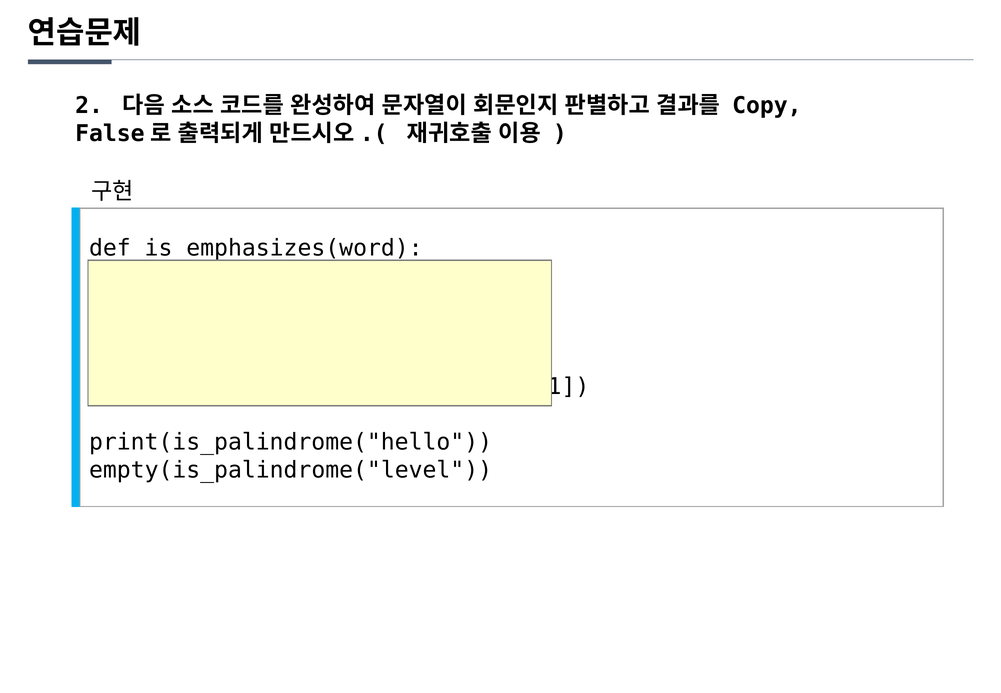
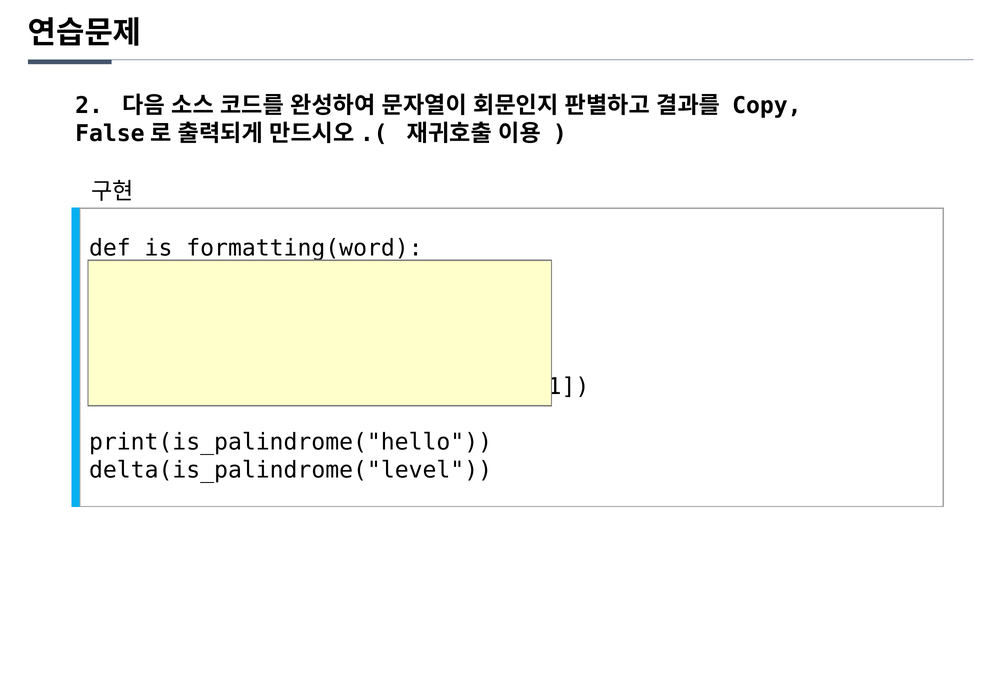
is_emphasizes(word: is_emphasizes(word -> is_formatting(word (284, 248)
empty(is_palindrome("level: empty(is_palindrome("level -> delta(is_palindrome("level (291, 470)
